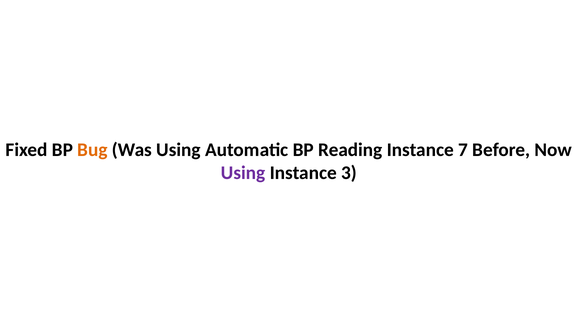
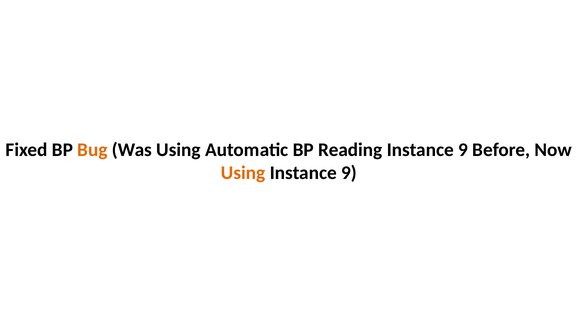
Reading Instance 7: 7 -> 9 (463, 150)
Using colour: purple -> orange (243, 173)
3: 3 -> 9 (349, 173)
